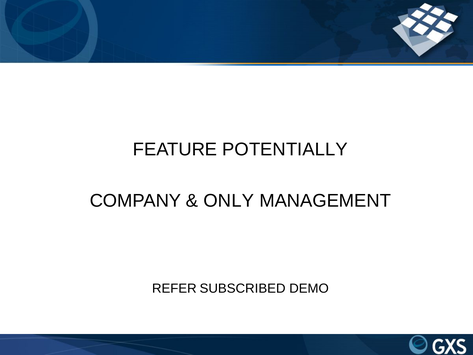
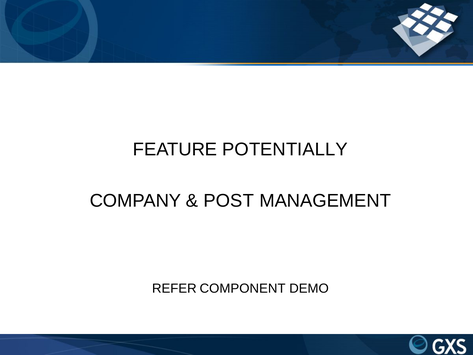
ONLY: ONLY -> POST (229, 201)
SUBSCRIBED: SUBSCRIBED -> COMPONENT (243, 288)
